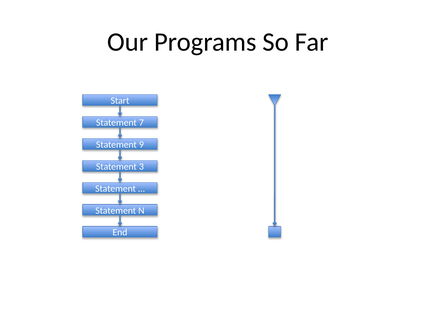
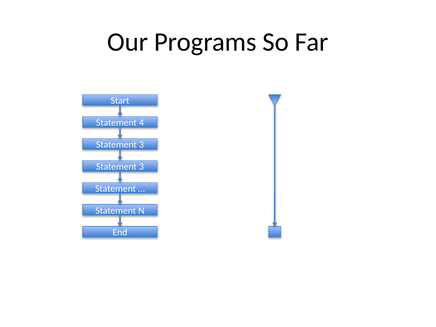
7: 7 -> 4 (141, 123)
9: 9 -> 3 (141, 145)
